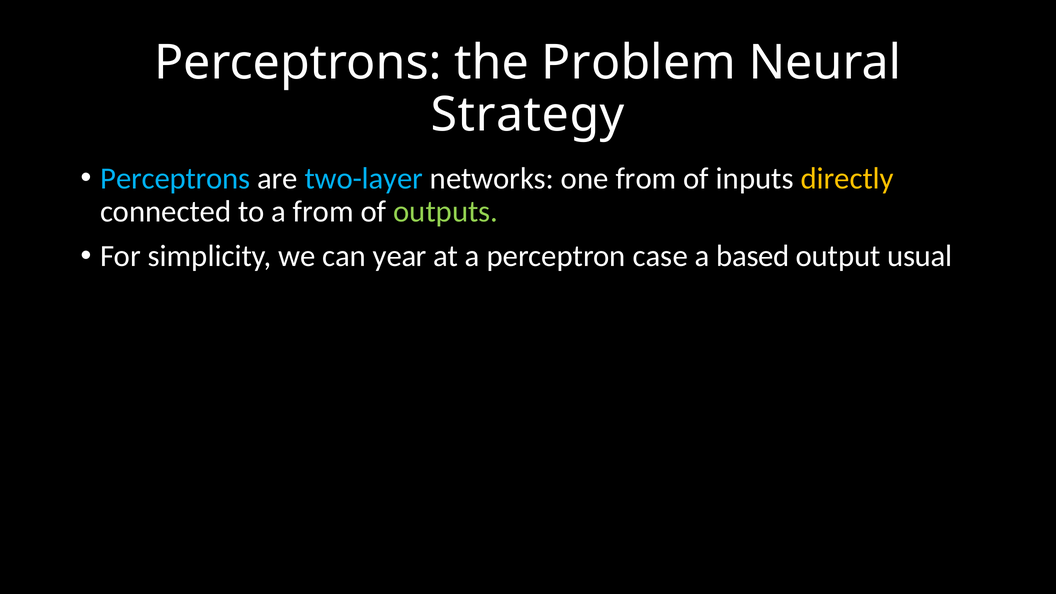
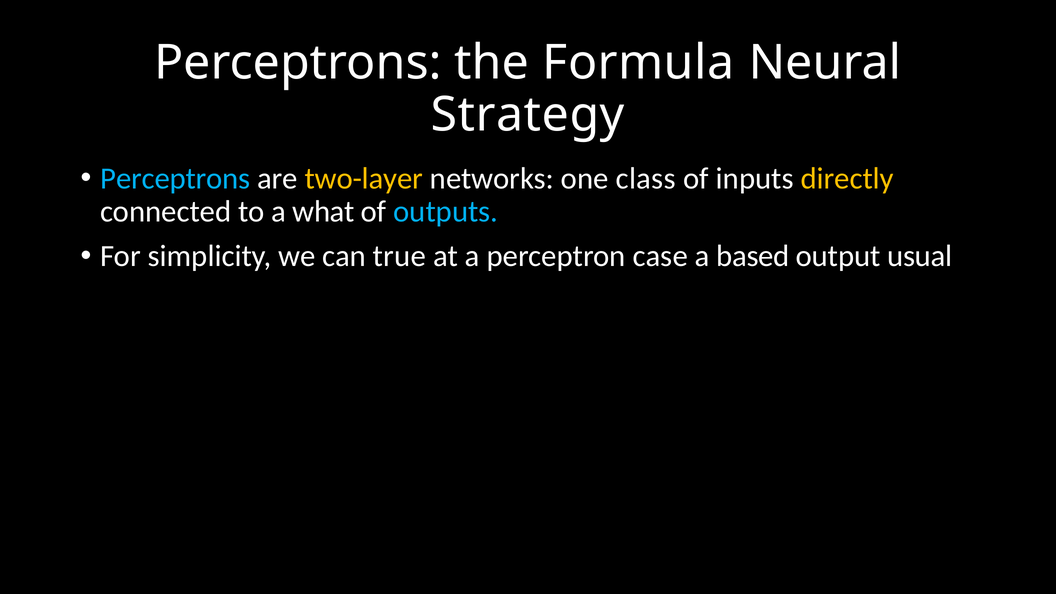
Problem: Problem -> Formula (638, 63)
two-layer colour: light blue -> yellow (364, 179)
one from: from -> class (646, 179)
a from: from -> what (323, 212)
outputs colour: light green -> light blue (446, 212)
year: year -> true (400, 256)
